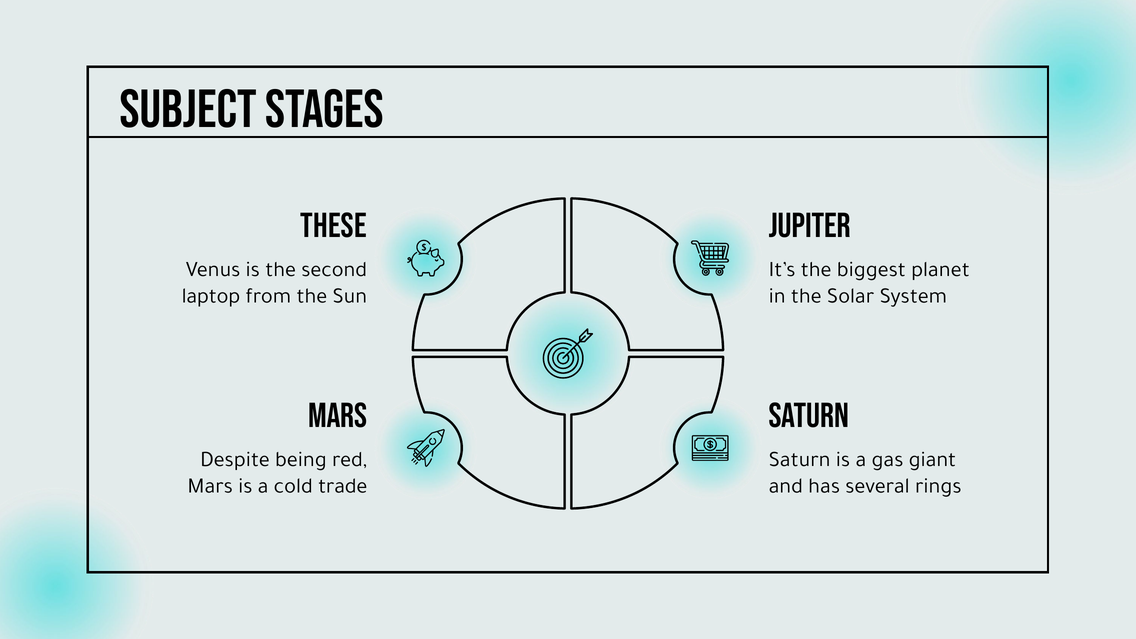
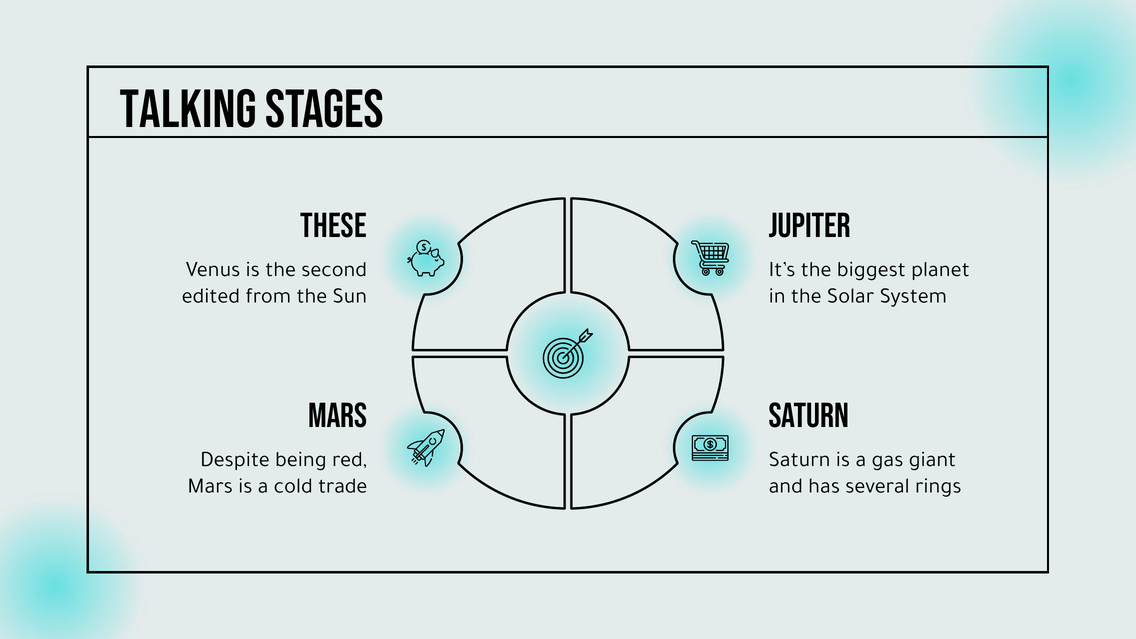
SUBJECT: SUBJECT -> TALKING (188, 110)
laptop: laptop -> edited (211, 295)
